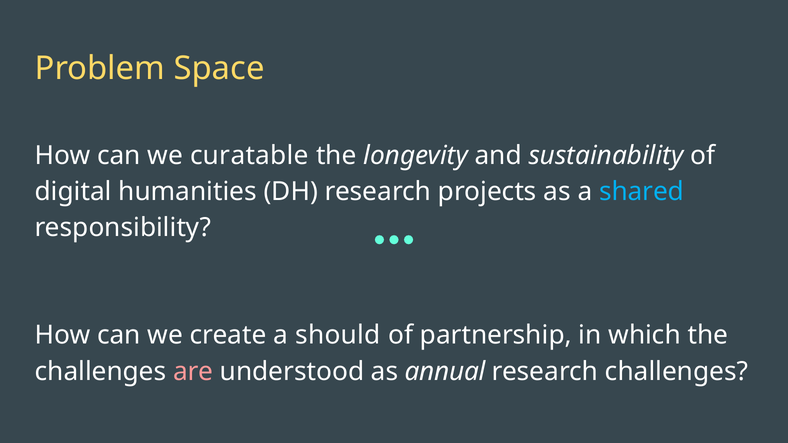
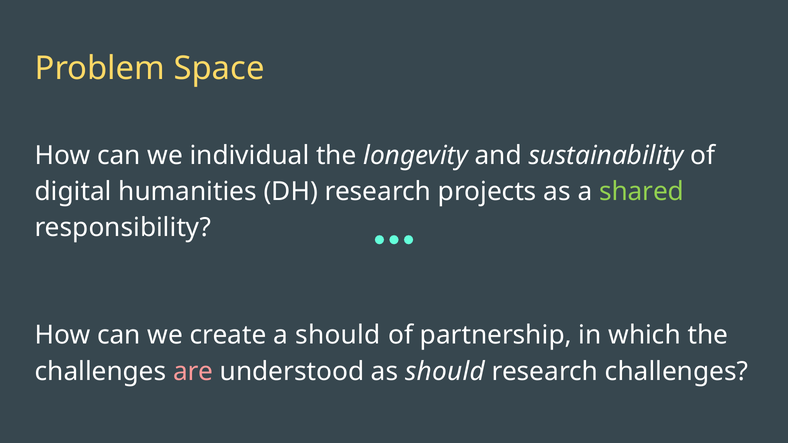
curatable: curatable -> individual (250, 155)
shared colour: light blue -> light green (642, 192)
as annual: annual -> should (445, 372)
